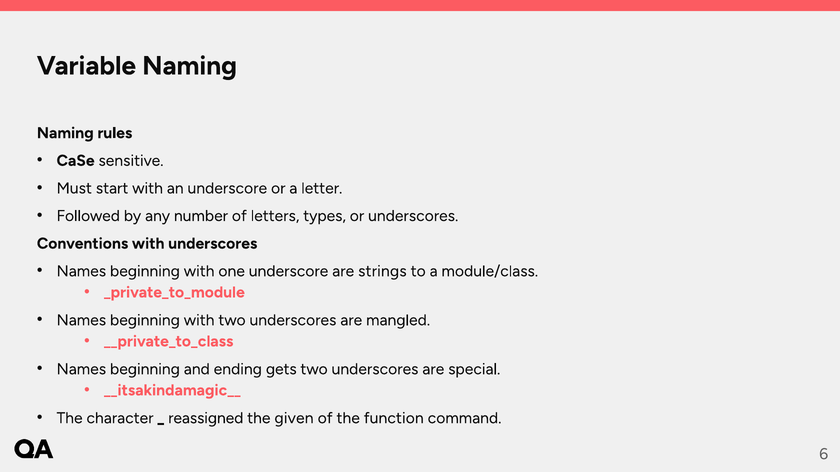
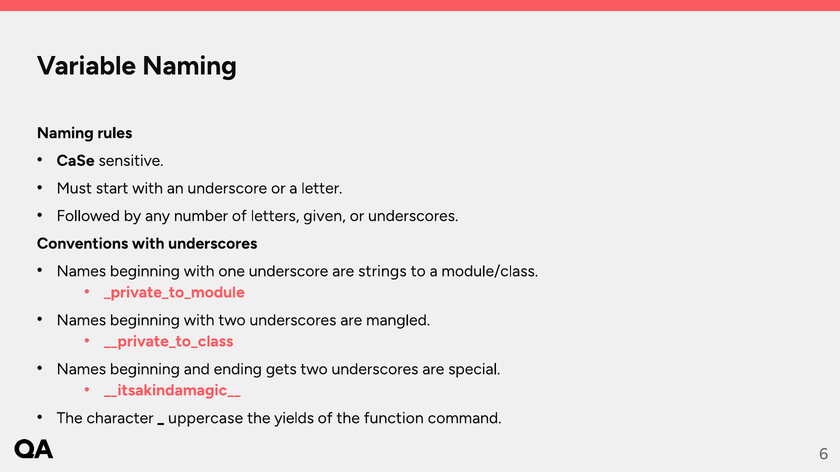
types: types -> given (325, 216)
reassigned: reassigned -> uppercase (206, 418)
given: given -> yields (294, 418)
